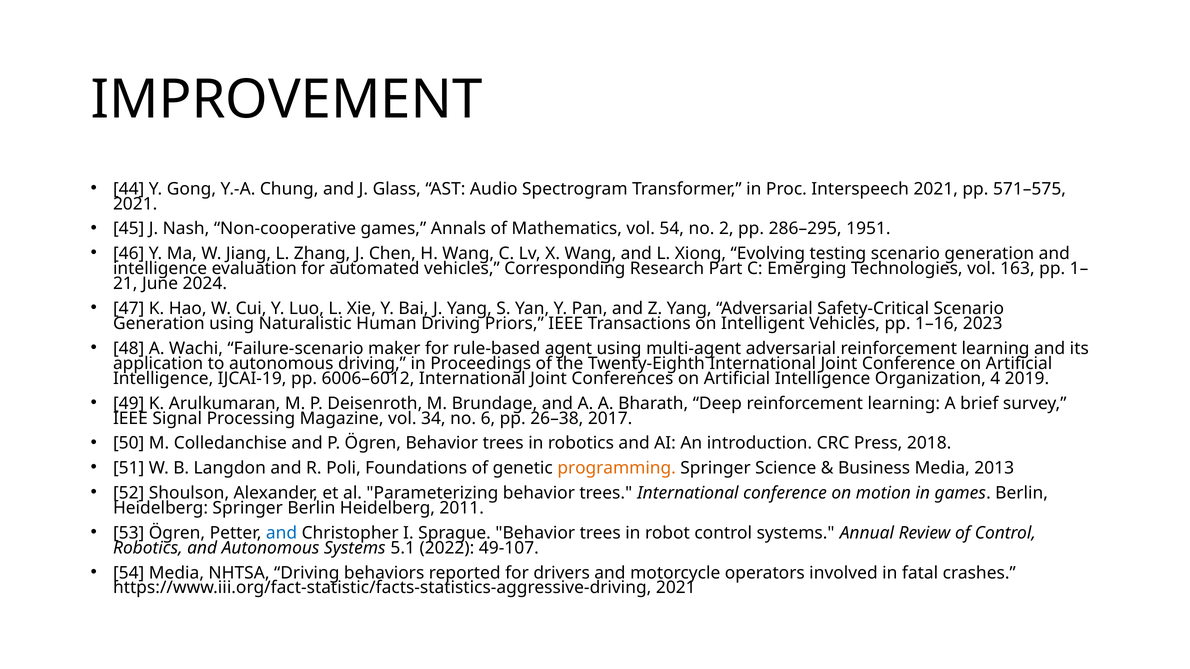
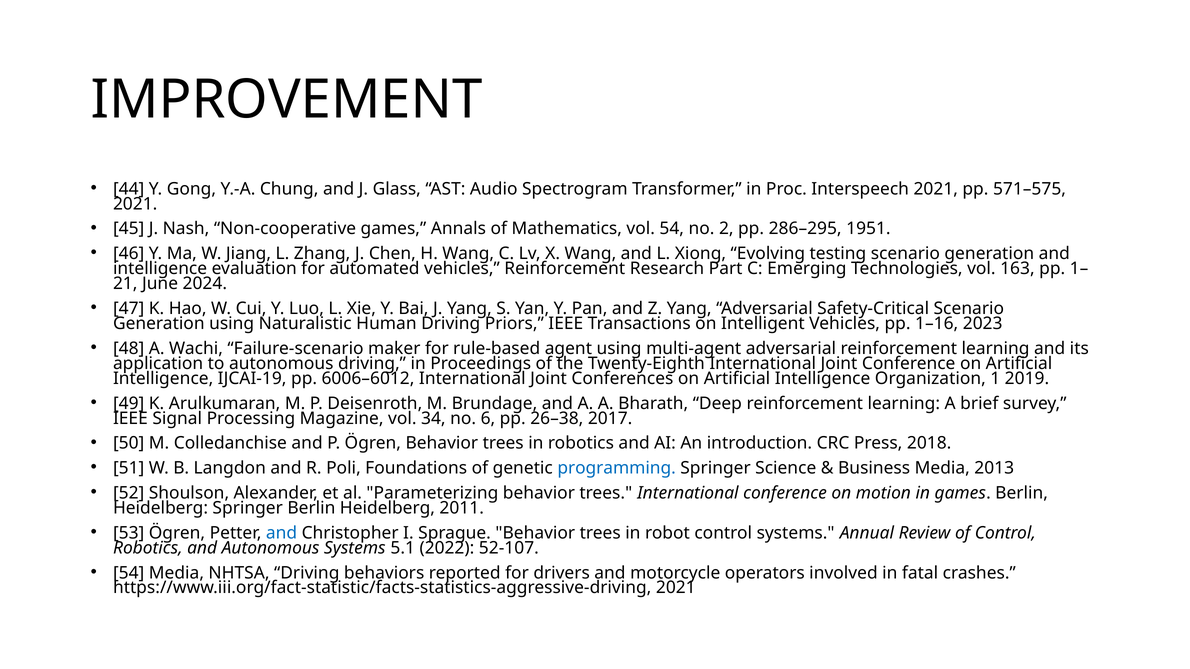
vehicles Corresponding: Corresponding -> Reinforcement (565, 269)
4: 4 -> 1 (995, 379)
programming colour: orange -> blue (617, 468)
49-107: 49-107 -> 52-107 (509, 548)
